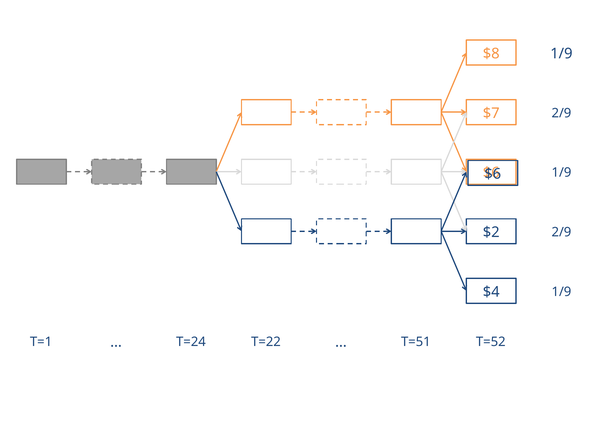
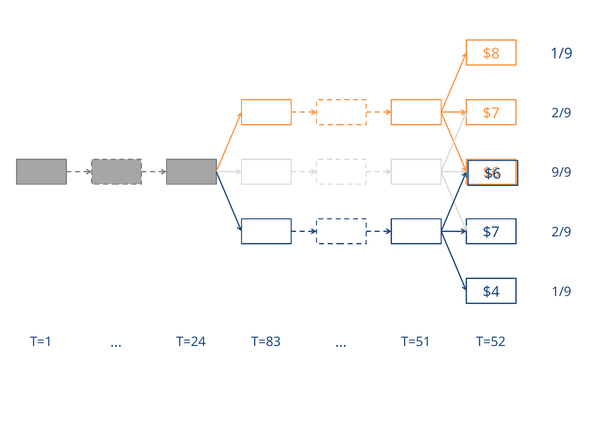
1/9: 1/9 -> 9/9 (561, 172)
$2: $2 -> $7 (491, 232)
T=22: T=22 -> T=83 (266, 341)
